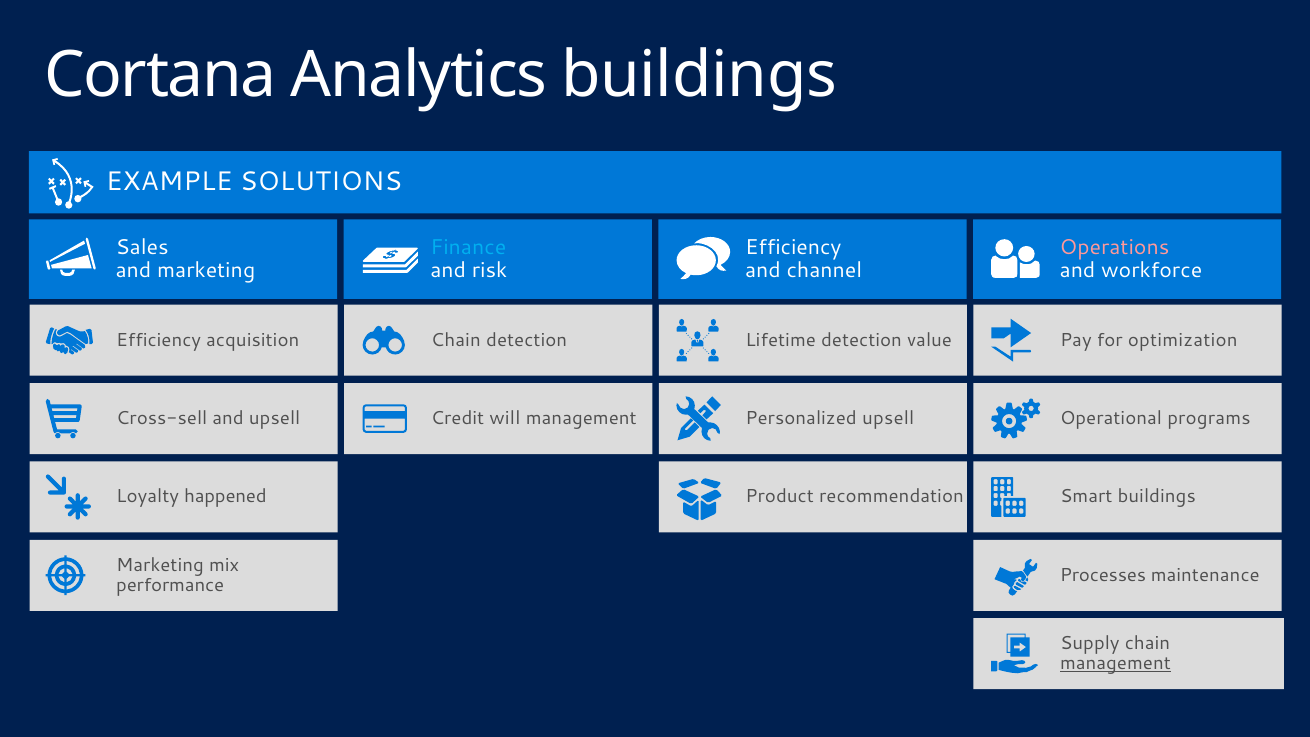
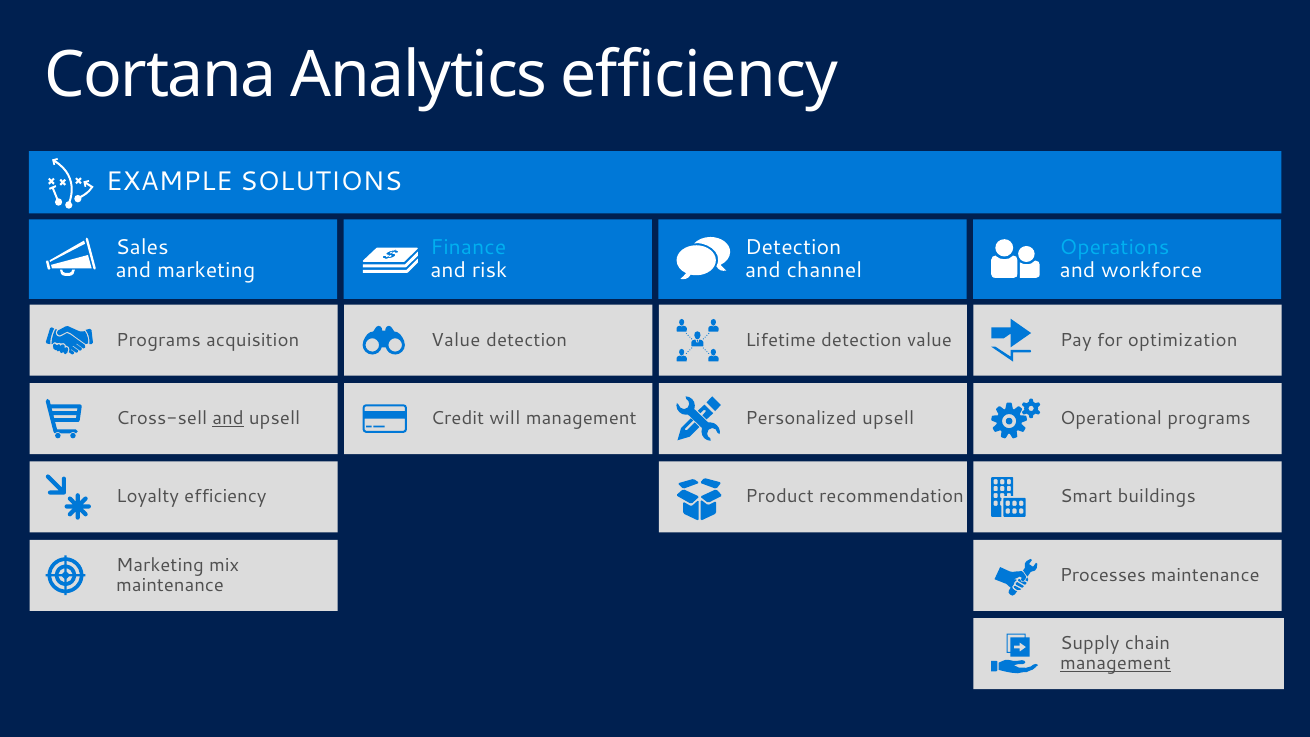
Analytics buildings: buildings -> efficiency (699, 75)
Efficiency: Efficiency -> Detection (793, 247)
Operations colour: pink -> light blue (1115, 247)
Efficiency: Efficiency -> Programs (159, 340)
Chain: Chain -> Value (456, 340)
and underline: none -> present (228, 418)
Loyalty happened: happened -> efficiency (225, 497)
performance: performance -> maintenance (170, 585)
